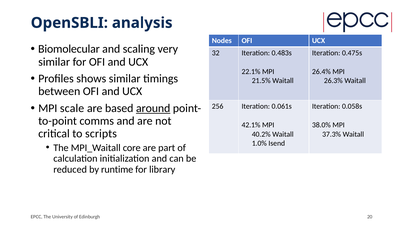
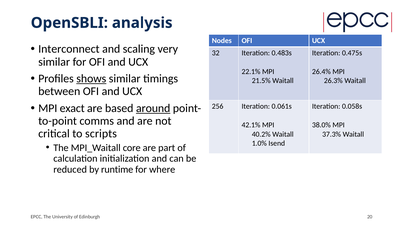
Biomolecular: Biomolecular -> Interconnect (69, 49)
shows underline: none -> present (91, 79)
scale: scale -> exact (72, 108)
library: library -> where (162, 169)
